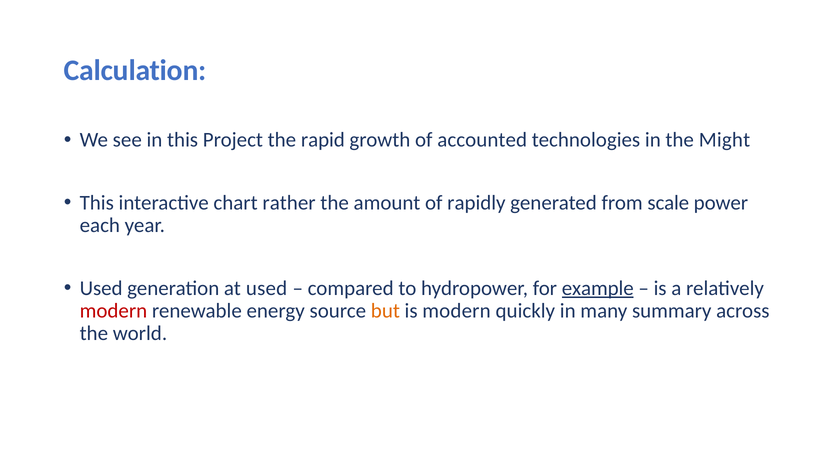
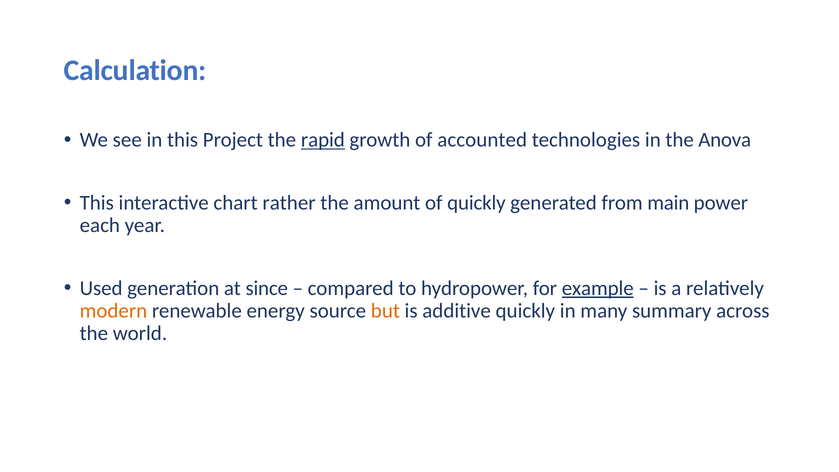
rapid underline: none -> present (323, 140)
Might: Might -> Anova (725, 140)
of rapidly: rapidly -> quickly (476, 203)
scale: scale -> main (668, 203)
at used: used -> since (267, 288)
modern colour: red -> orange (113, 311)
is modern: modern -> additive (457, 311)
